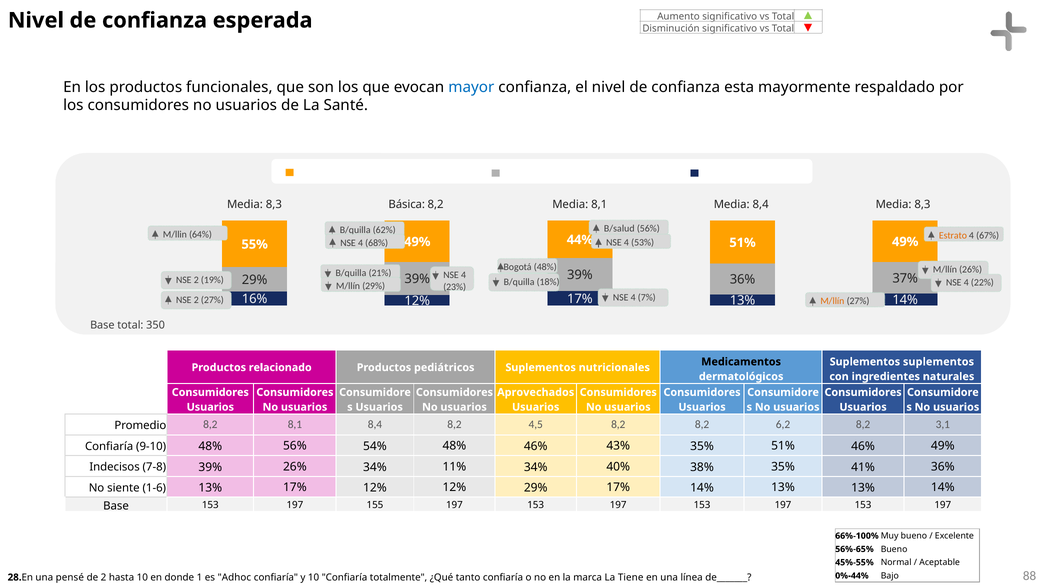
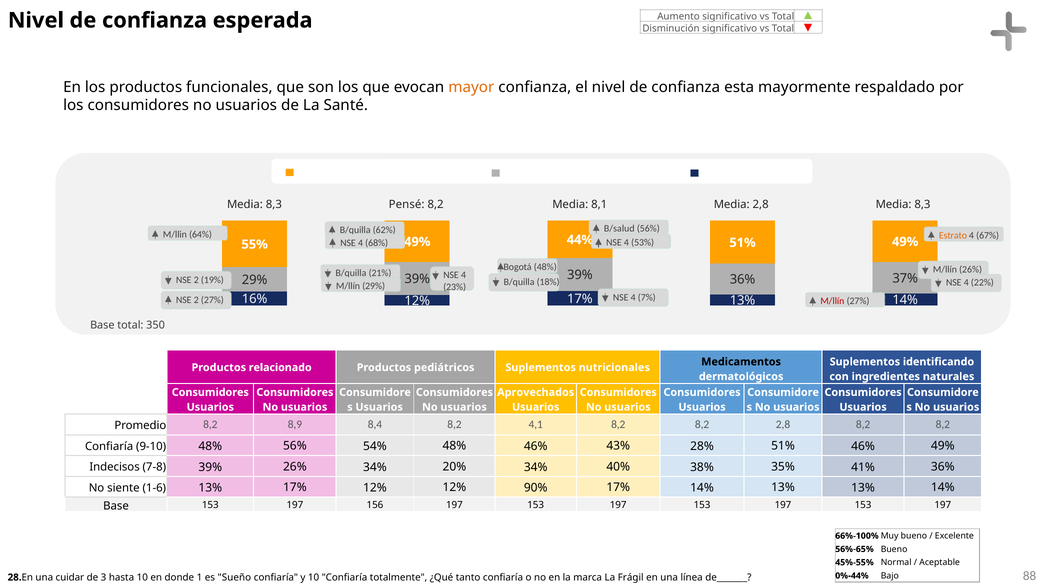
mayor colour: blue -> orange (471, 87)
Básica: Básica -> Pensé (407, 205)
Media 8,4: 8,4 -> 2,8 (761, 205)
M/llín colour: orange -> red (832, 301)
Suplementos suplementos: suplementos -> identificando (939, 362)
8,2 8,1: 8,1 -> 8,9 (295, 425)
4,5: 4,5 -> 4,1 (536, 425)
8,2 6,2: 6,2 -> 2,8 (783, 425)
3,1: 3,1 -> 8,2 (943, 425)
43% 35%: 35% -> 28% (702, 447)
11%: 11% -> 20% (454, 467)
12% 29%: 29% -> 90% (536, 488)
155: 155 -> 156 (375, 505)
pensé: pensé -> cuidar (70, 578)
de 2: 2 -> 3 (103, 578)
Adhoc: Adhoc -> Sueño (234, 578)
Tiene: Tiene -> Frágil (631, 578)
